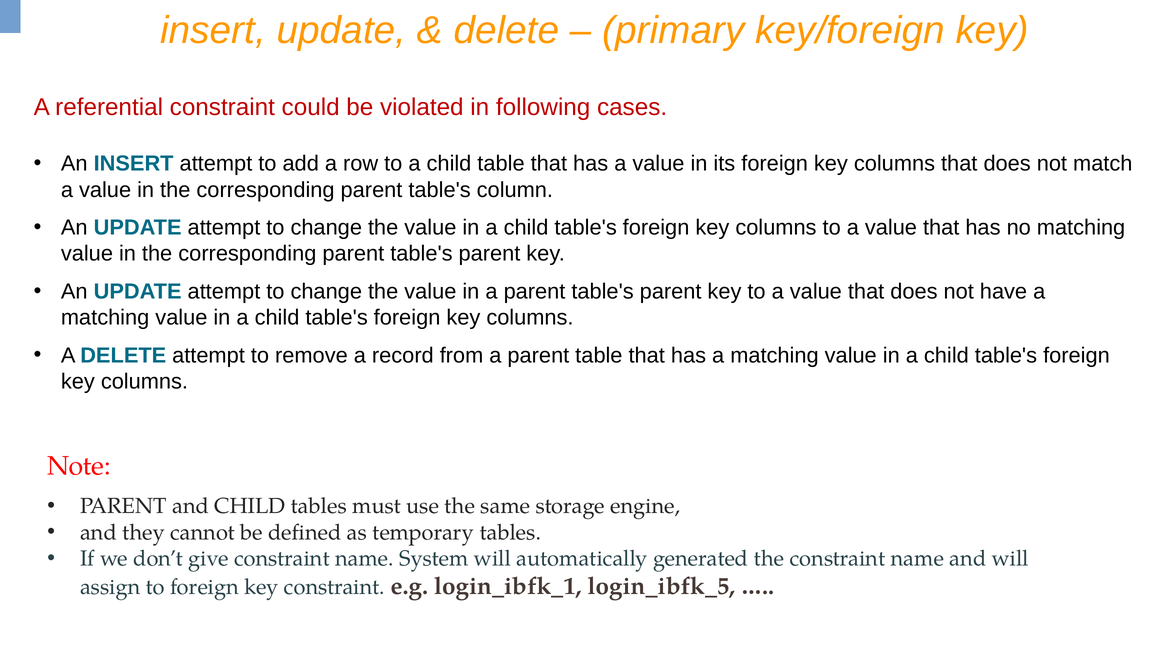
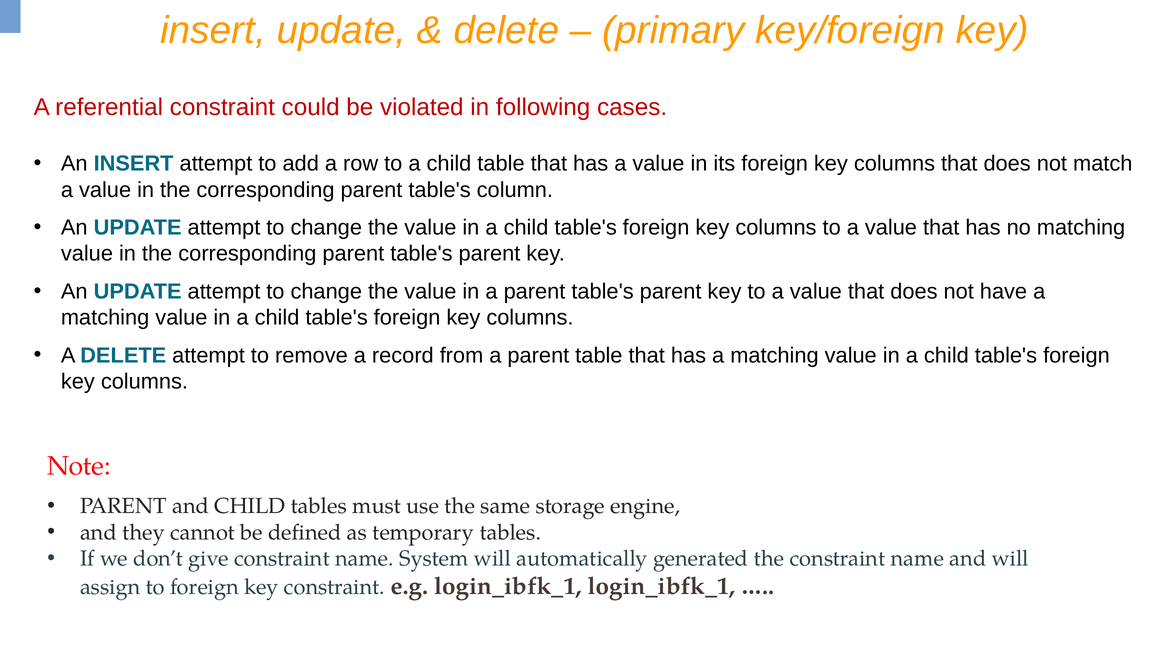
login_ibfk_1 login_ibfk_5: login_ibfk_5 -> login_ibfk_1 (662, 586)
